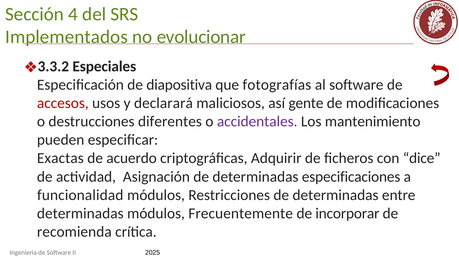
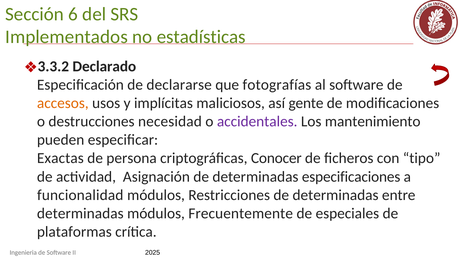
4: 4 -> 6 (73, 14)
evolucionar: evolucionar -> estadísticas (201, 37)
Especiales: Especiales -> Declarado (104, 67)
diapositiva: diapositiva -> declararse (179, 85)
accesos colour: red -> orange (63, 103)
declarará: declarará -> implícitas (163, 103)
diferentes: diferentes -> necesidad (170, 122)
acuerdo: acuerdo -> persona (132, 158)
Adquirir: Adquirir -> Conocer (276, 158)
dice: dice -> tipo (422, 158)
incorporar: incorporar -> especiales (347, 213)
recomienda: recomienda -> plataformas (74, 232)
